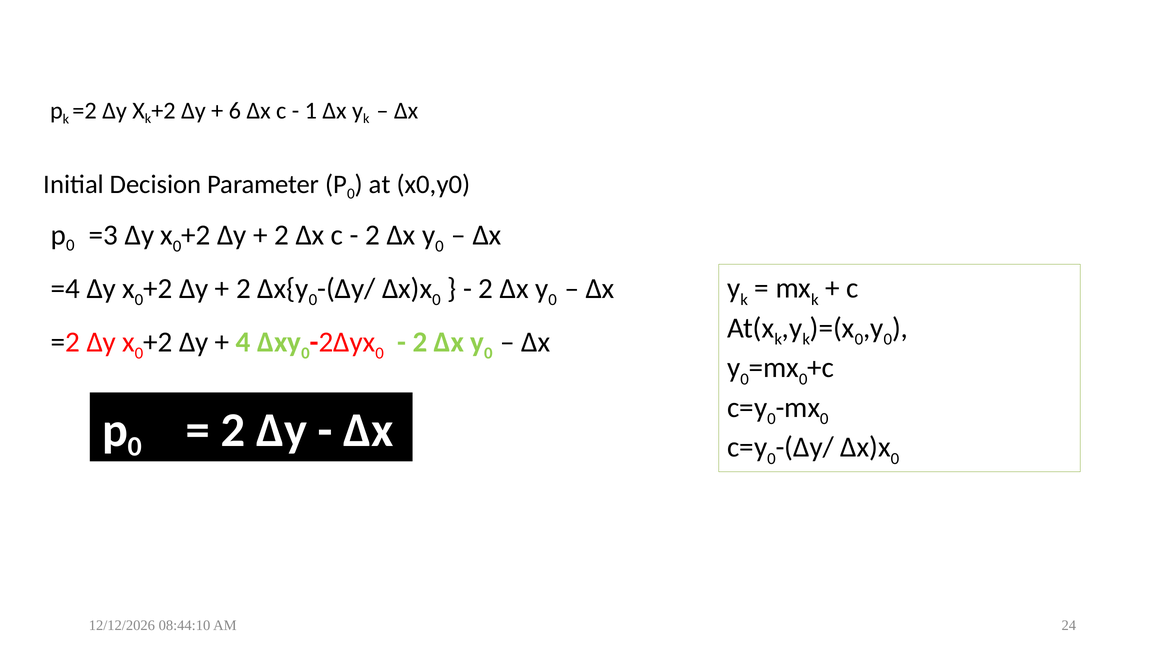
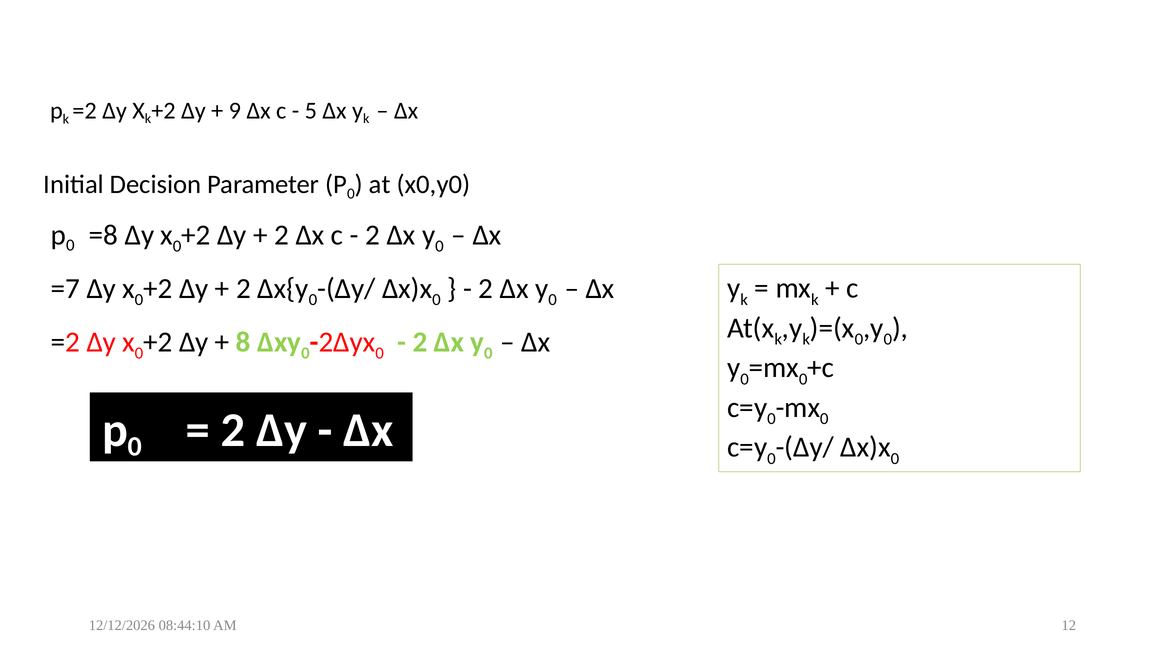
6: 6 -> 9 (235, 111)
1: 1 -> 5 (311, 111)
=3: =3 -> =8 (103, 235)
=4: =4 -> =7 (65, 289)
4: 4 -> 8 (243, 342)
24: 24 -> 12 (1069, 626)
